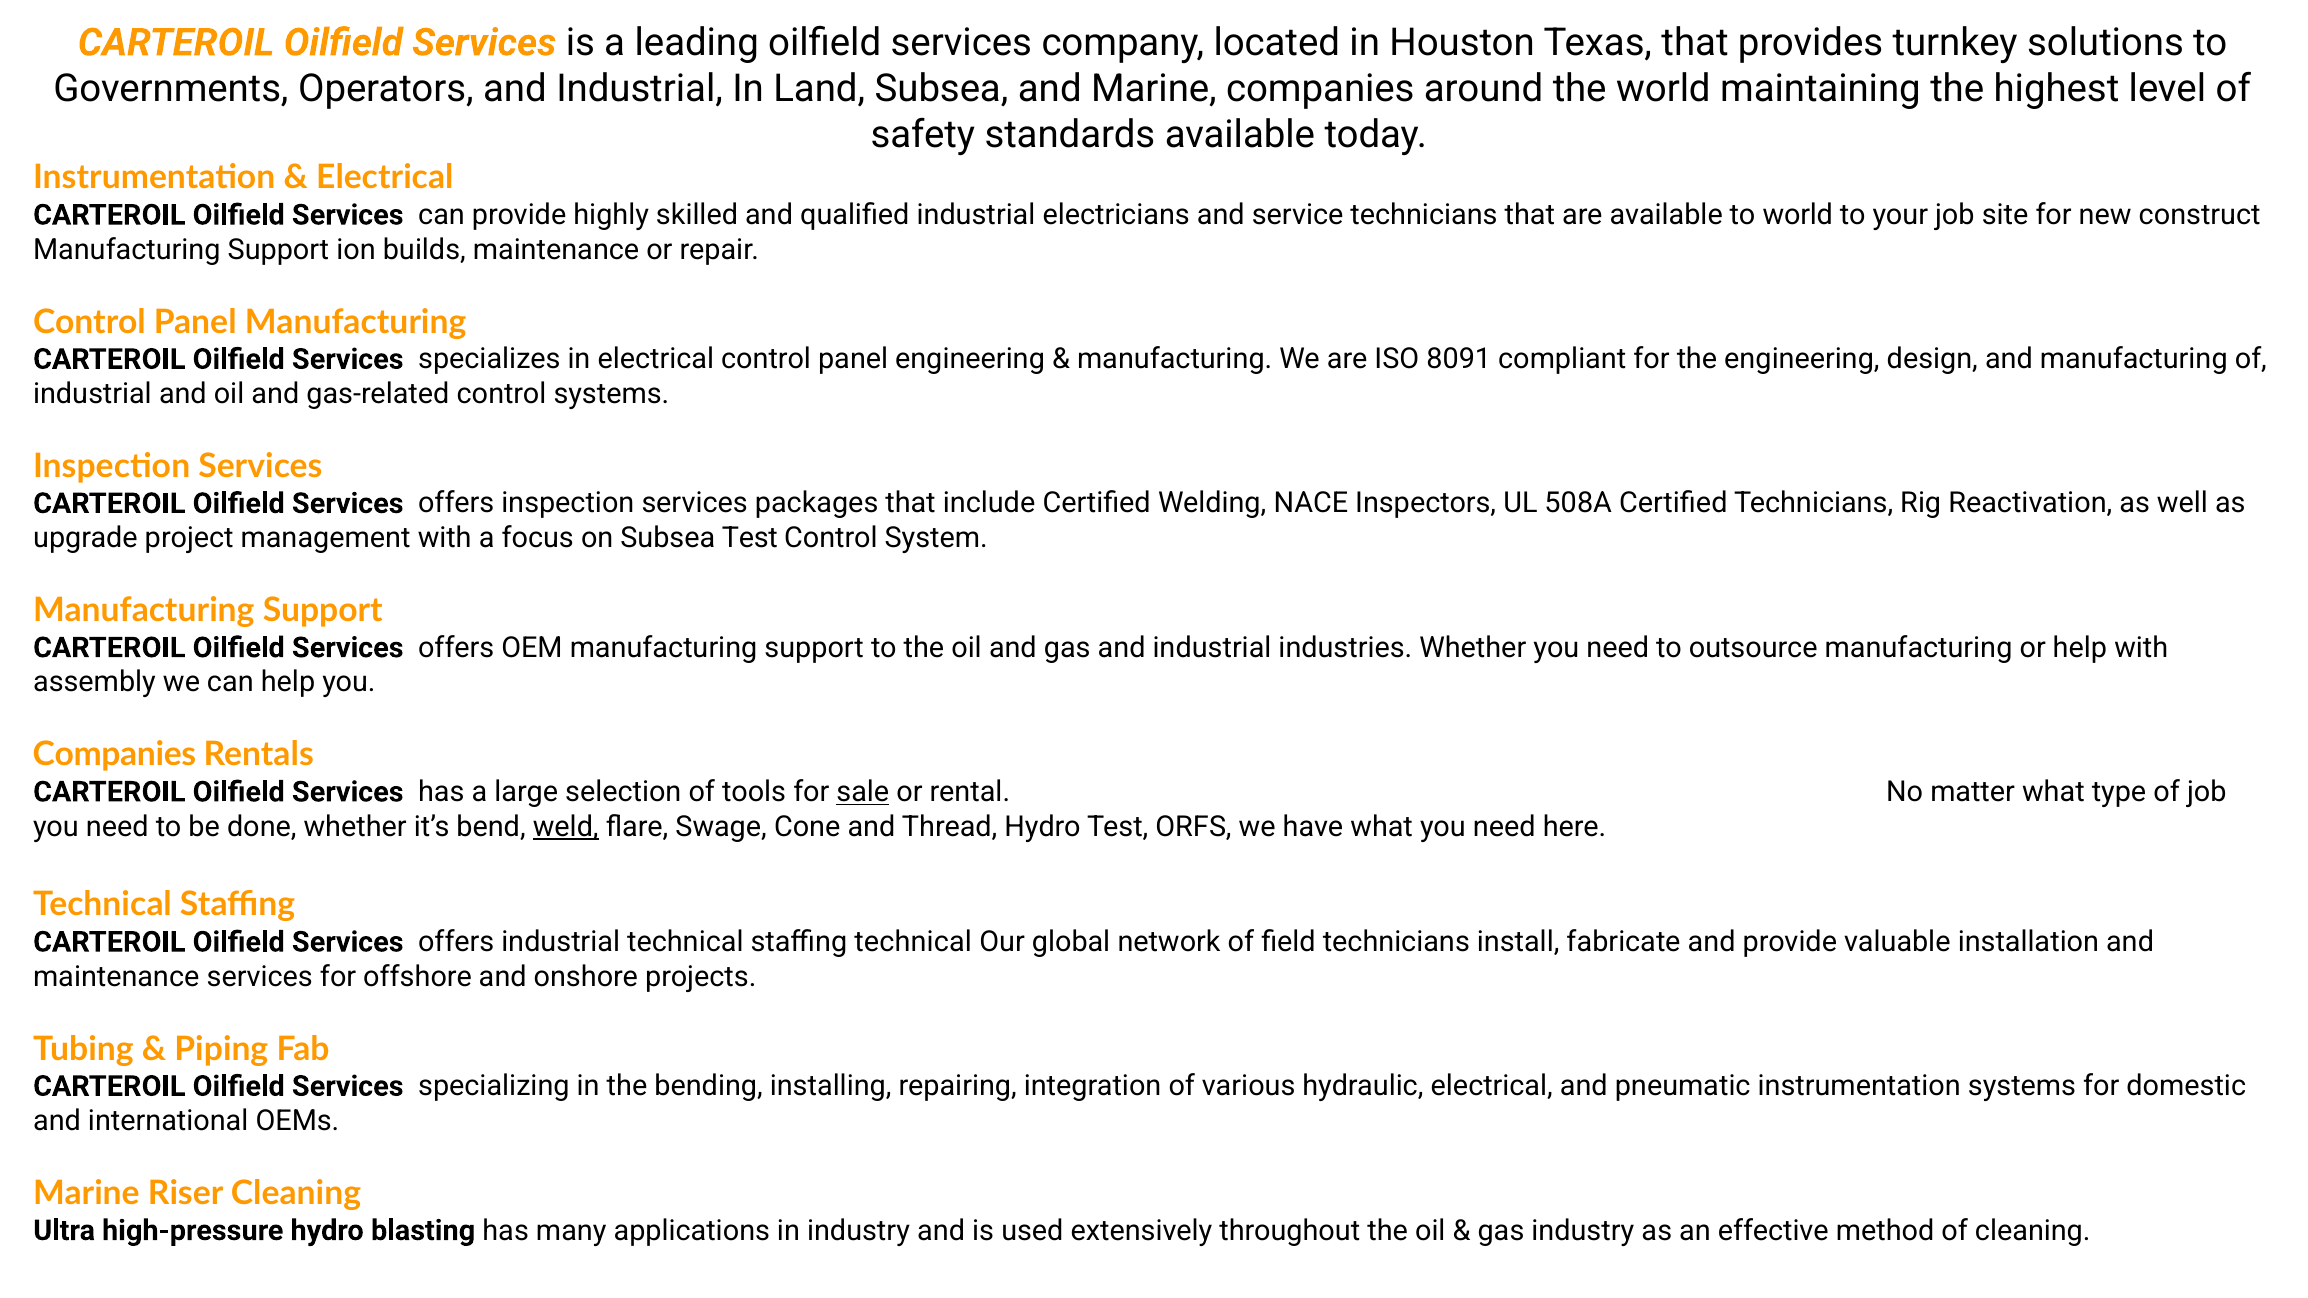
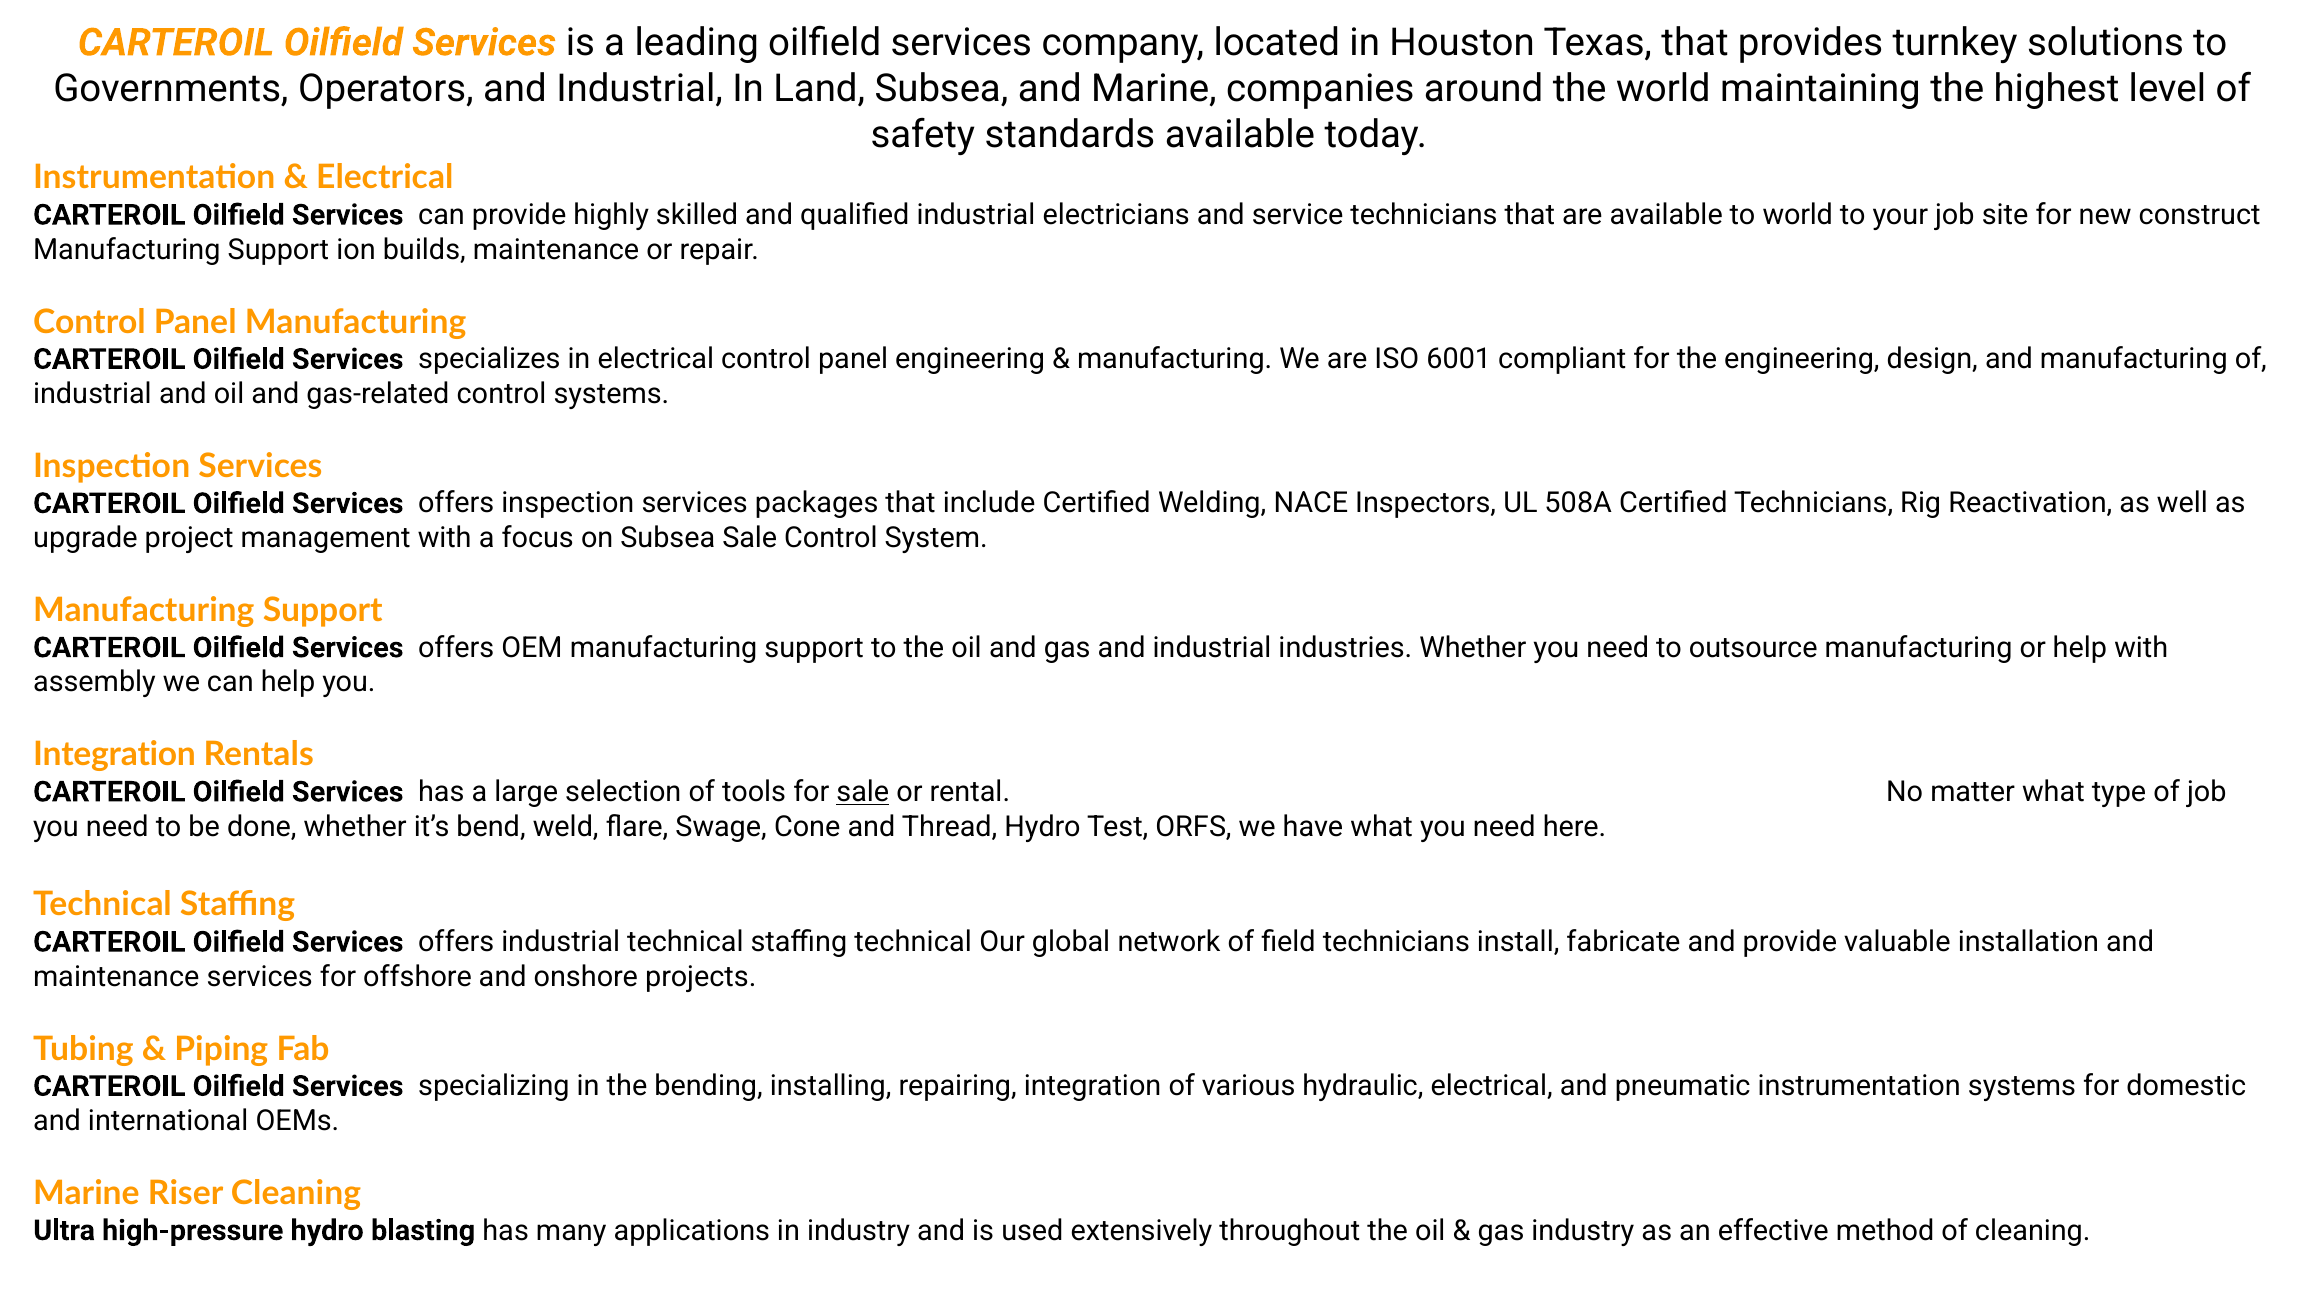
8091: 8091 -> 6001 (1459, 359)
Subsea Test: Test -> Sale (750, 538)
Companies: Companies -> Integration (114, 755)
weld underline: present -> none (566, 827)
